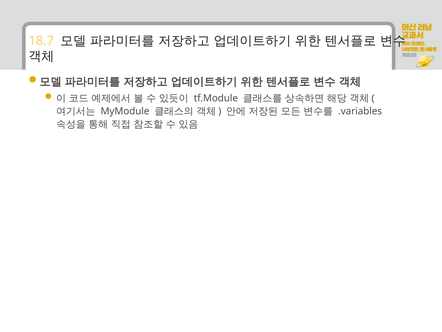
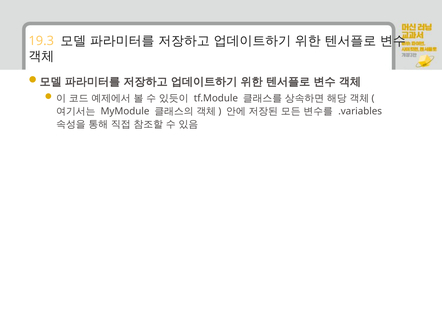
18.7: 18.7 -> 19.3 (41, 41)
